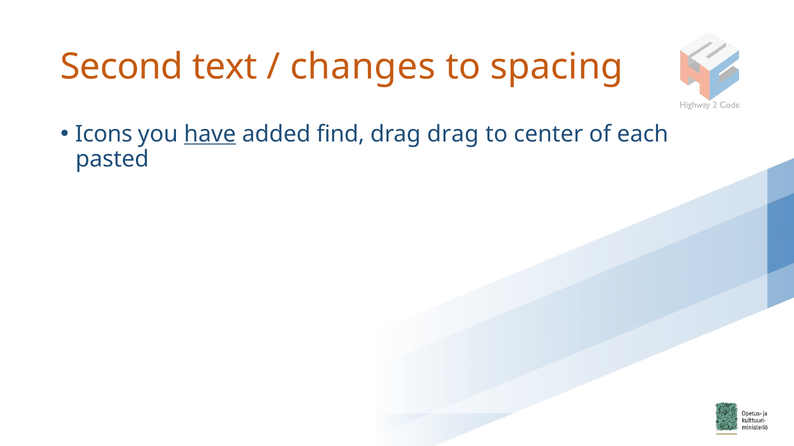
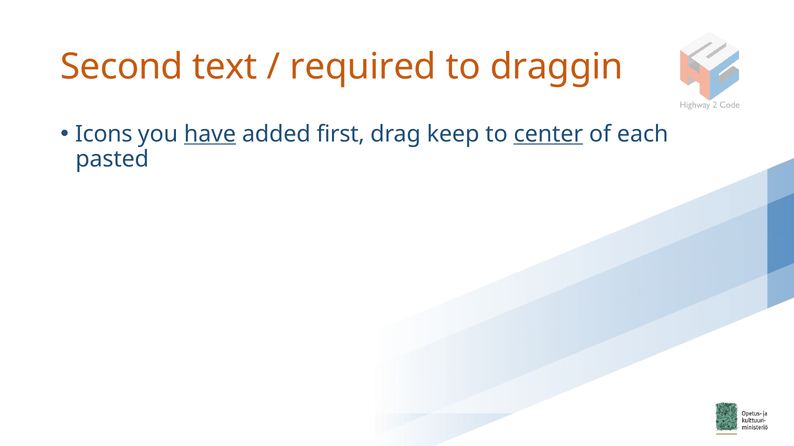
changes: changes -> required (363, 67)
spacing: spacing -> draggin (557, 67)
find: find -> first (341, 134)
drag drag: drag -> keep (453, 134)
center underline: none -> present (548, 134)
